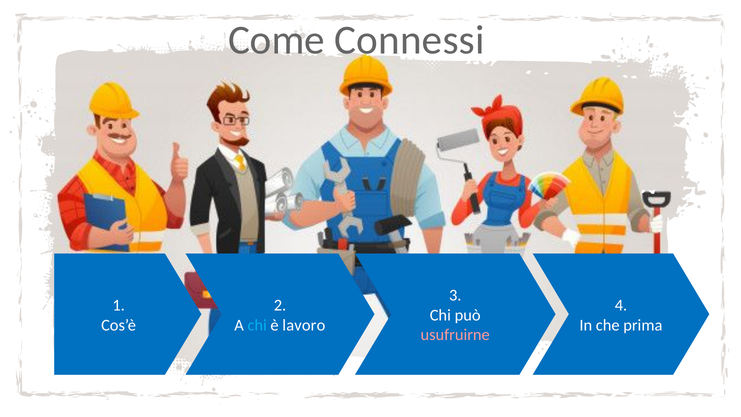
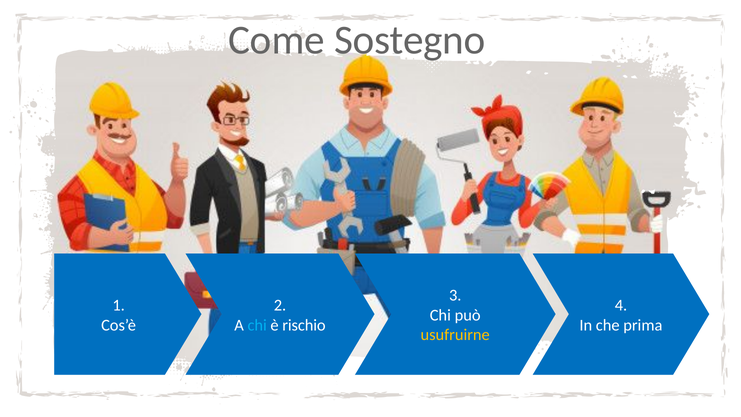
Connessi: Connessi -> Sostegno (410, 40)
lavoro: lavoro -> rischio (304, 325)
usufruirne colour: pink -> yellow (455, 335)
